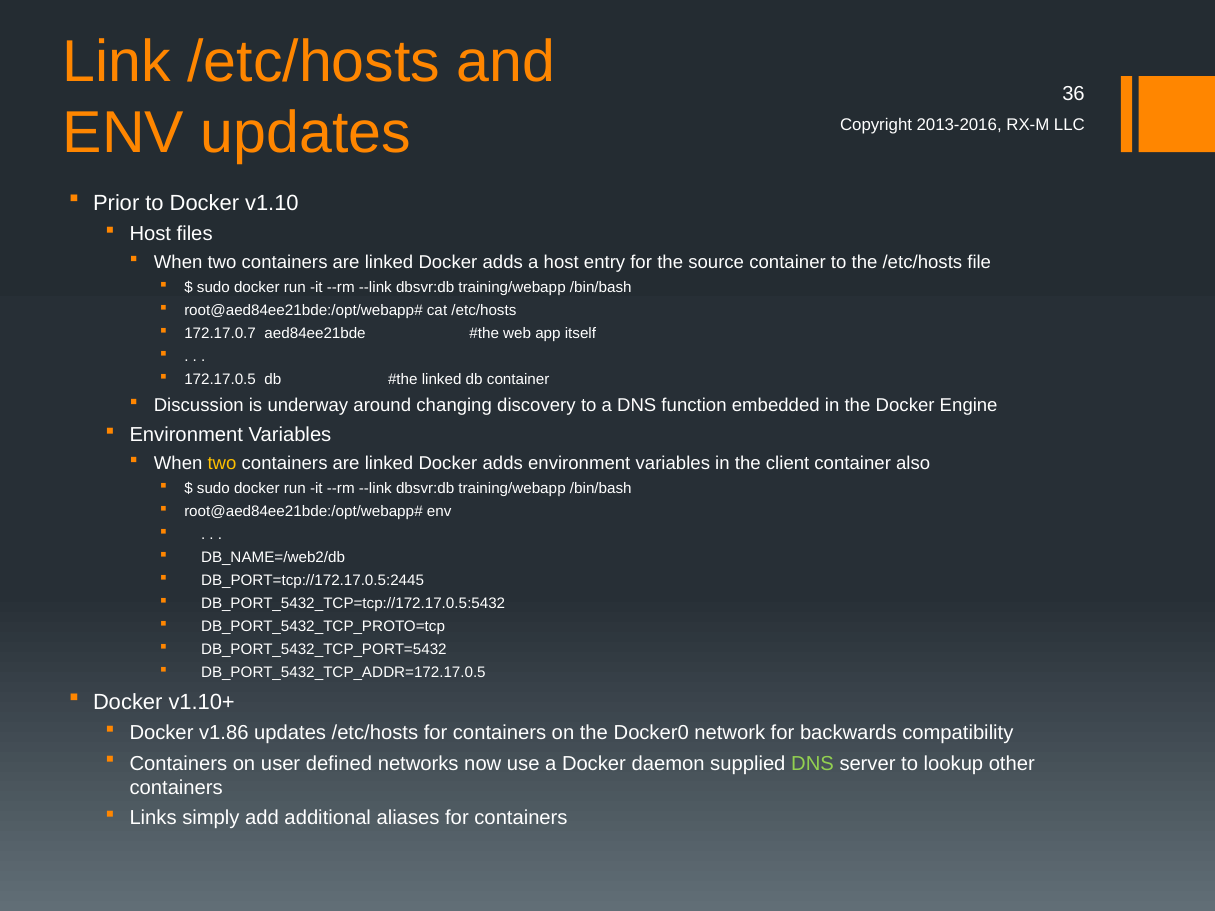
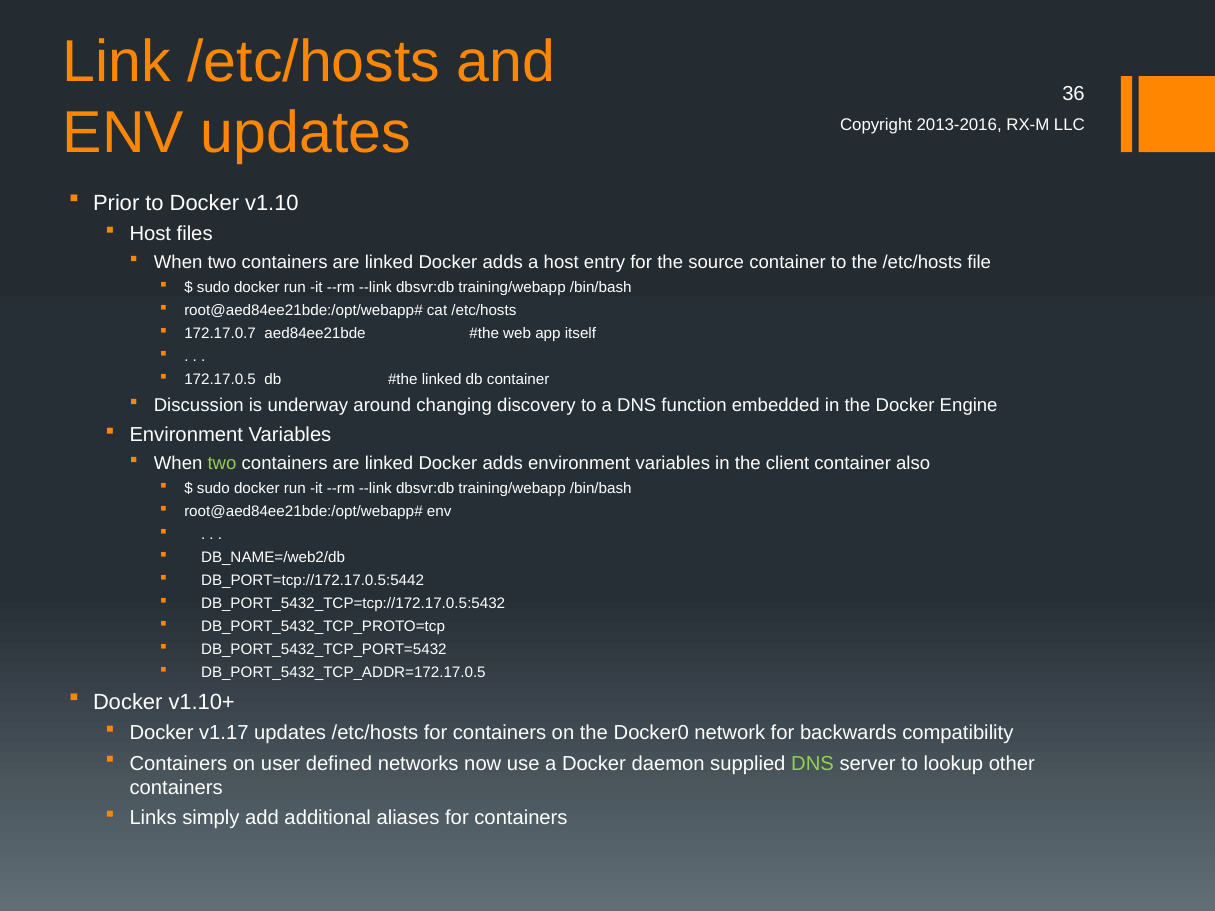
two colour: yellow -> light green (222, 464)
DB_PORT=tcp://172.17.0.5:2445: DB_PORT=tcp://172.17.0.5:2445 -> DB_PORT=tcp://172.17.0.5:5442 (313, 581)
v1.86: v1.86 -> v1.17 (224, 733)
